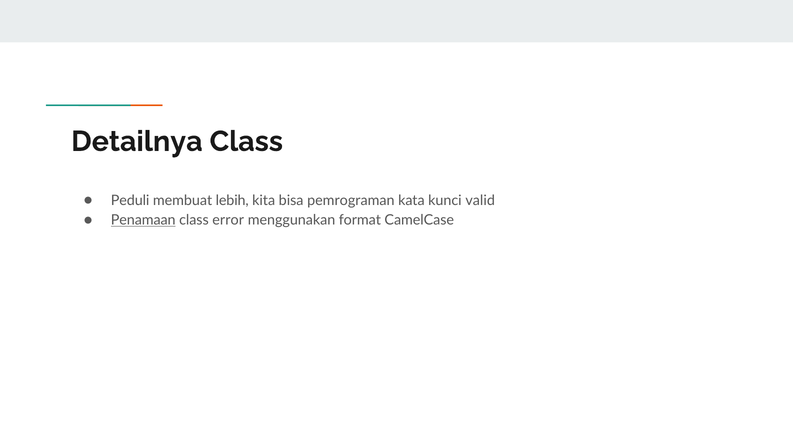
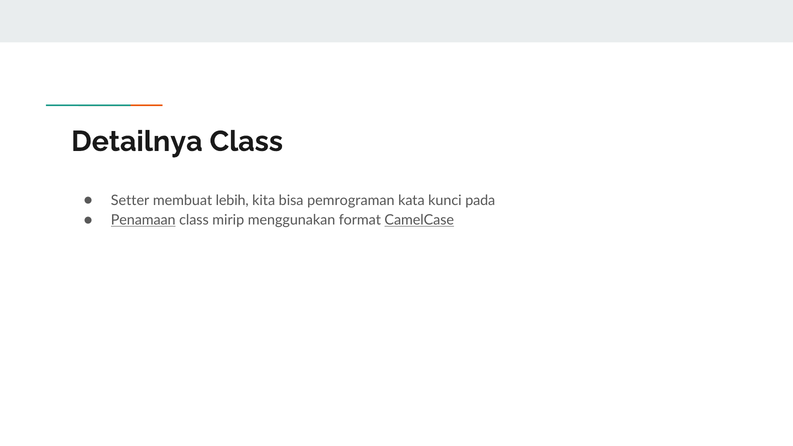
Peduli: Peduli -> Setter (130, 200)
valid: valid -> pada (480, 200)
error: error -> mirip (228, 220)
CamelCase underline: none -> present (419, 220)
